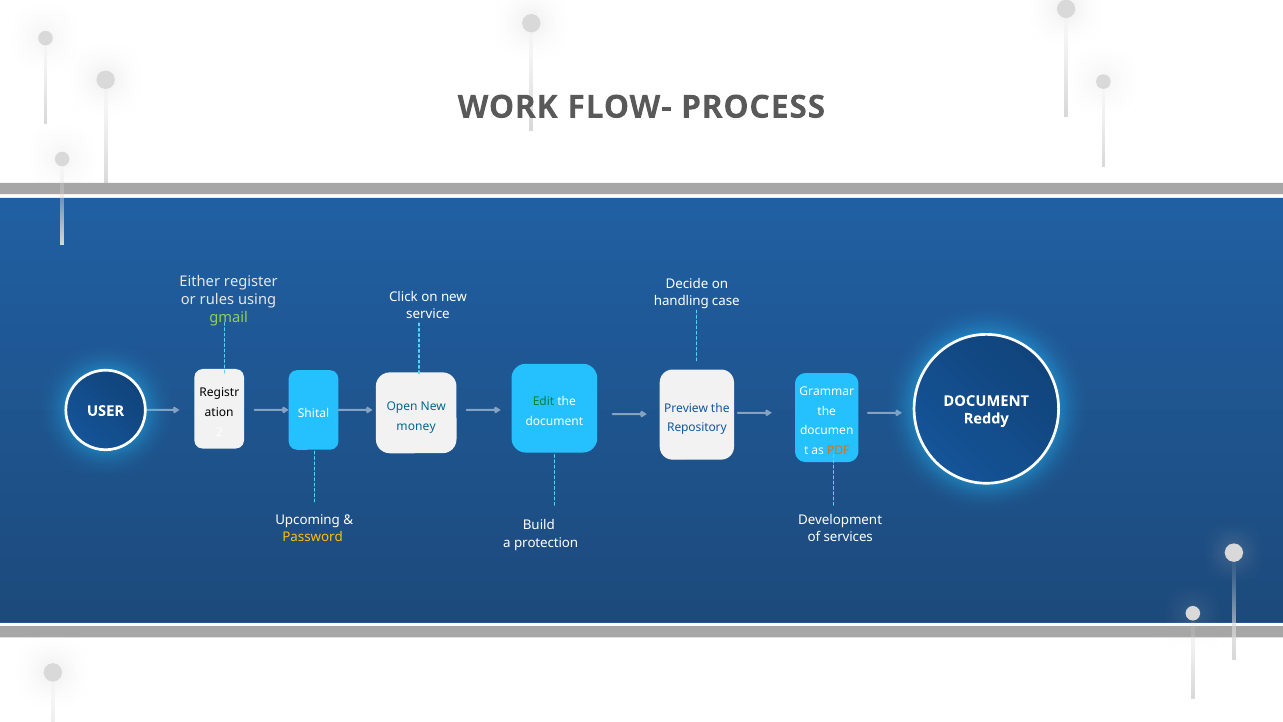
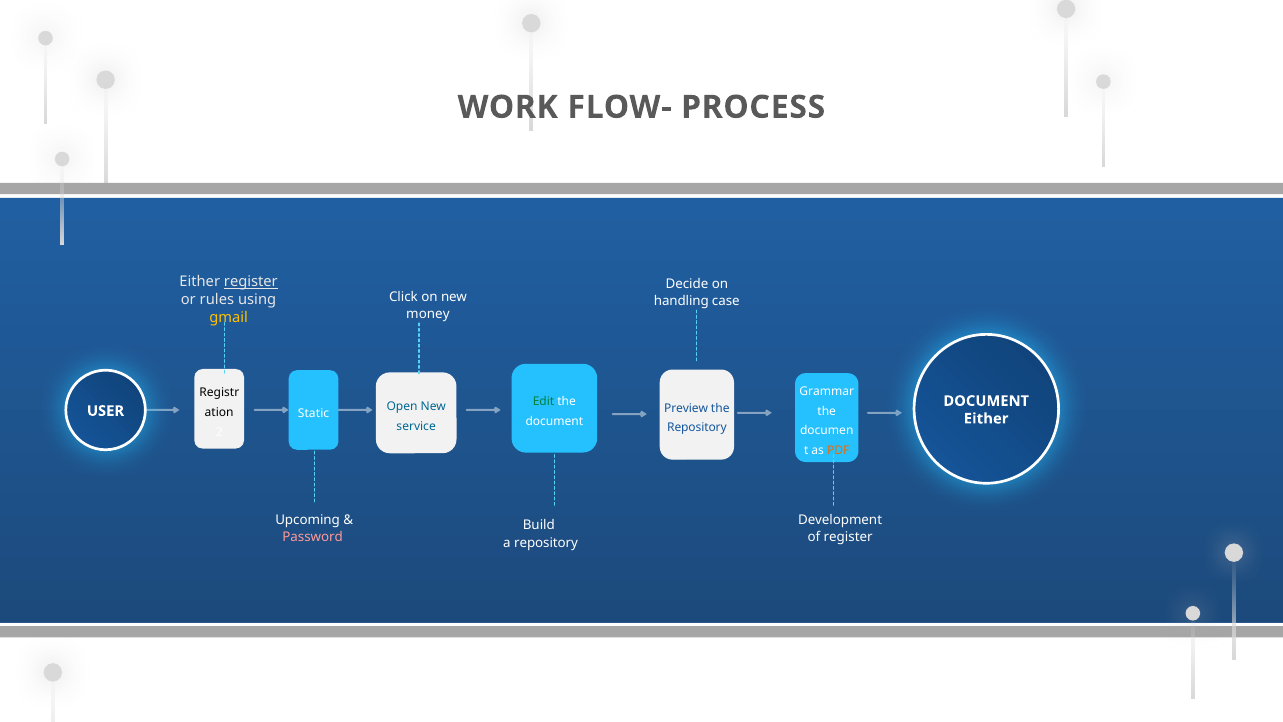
register underline: none -> present (251, 282)
service: service -> money (428, 314)
gmail colour: light green -> yellow (229, 317)
Shital: Shital -> Static (314, 413)
Reddy: Reddy -> Either (986, 418)
money: money -> service (416, 426)
Password colour: yellow -> pink (313, 537)
of services: services -> register (848, 537)
a protection: protection -> repository (546, 542)
